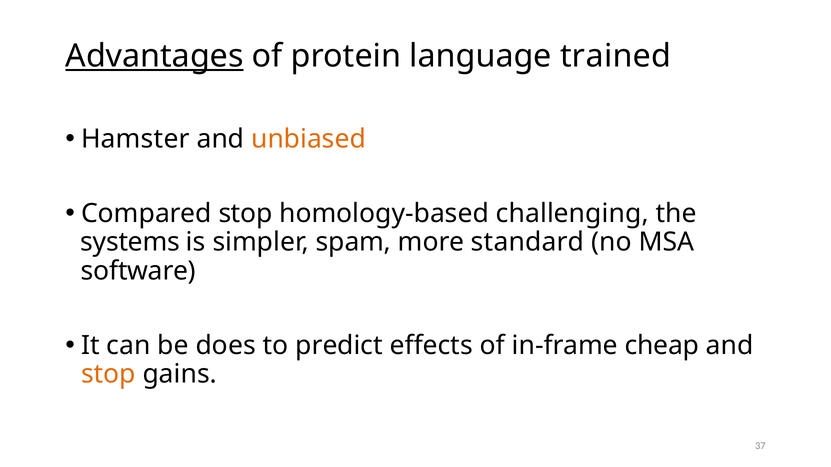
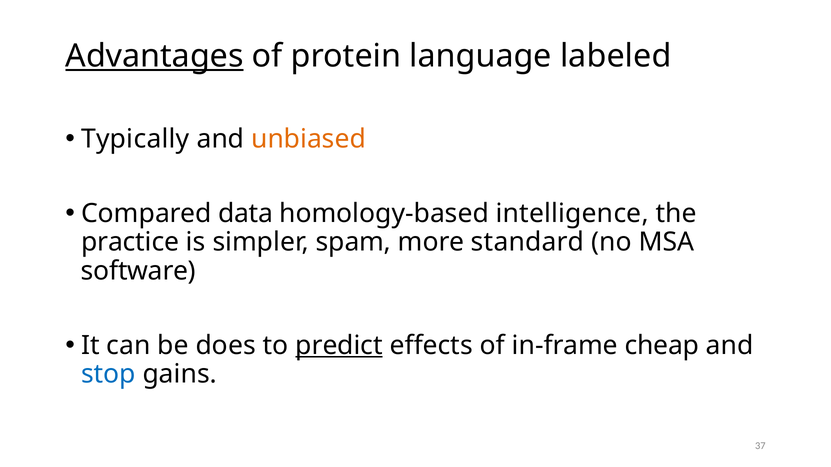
trained: trained -> labeled (616, 56)
Hamster: Hamster -> Typically (135, 139)
Compared stop: stop -> data (245, 214)
challenging: challenging -> intelligence (572, 214)
systems: systems -> practice (130, 242)
predict underline: none -> present (339, 346)
stop colour: orange -> blue (108, 374)
